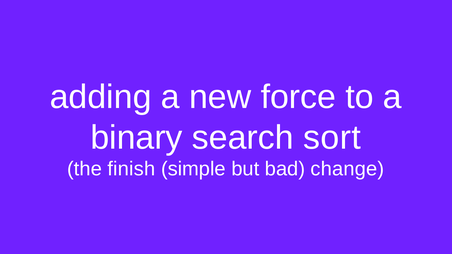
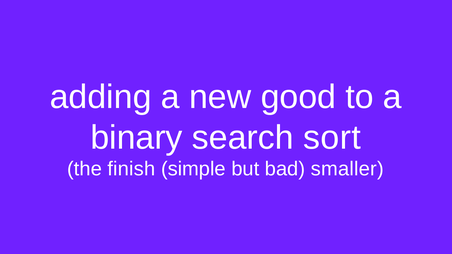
force: force -> good (298, 97)
change: change -> smaller (347, 169)
